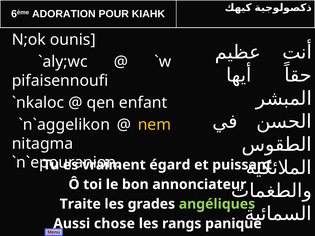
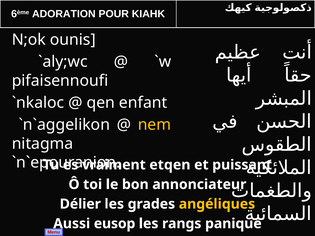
égard: égard -> etqen (170, 165)
Traite: Traite -> Délier (80, 204)
angéliques colour: light green -> yellow (217, 204)
chose: chose -> eusop (115, 224)
